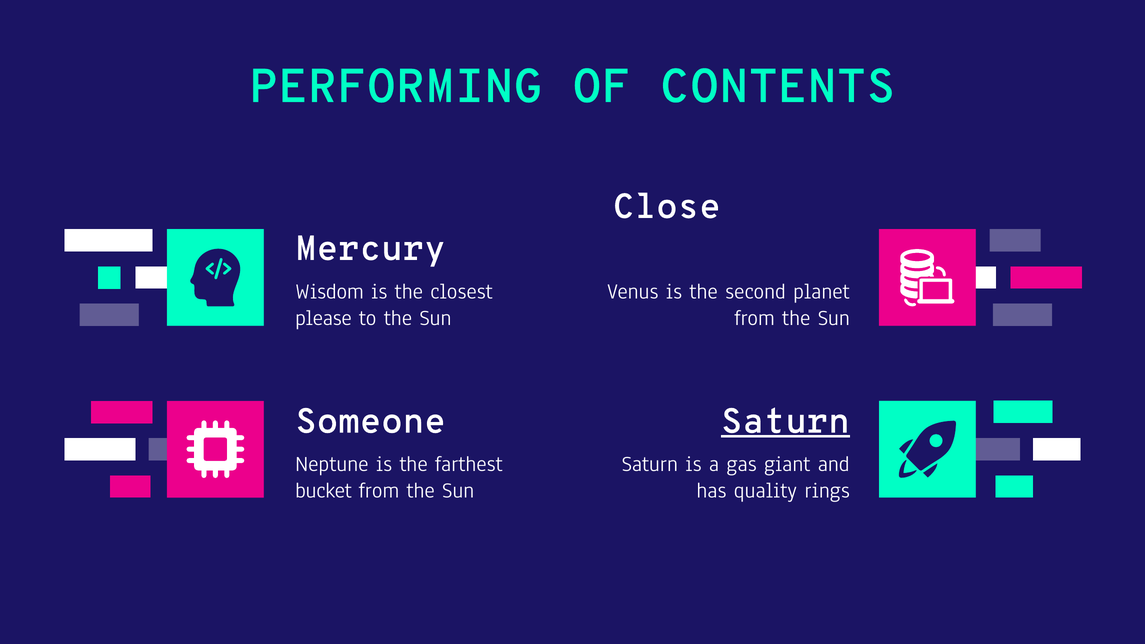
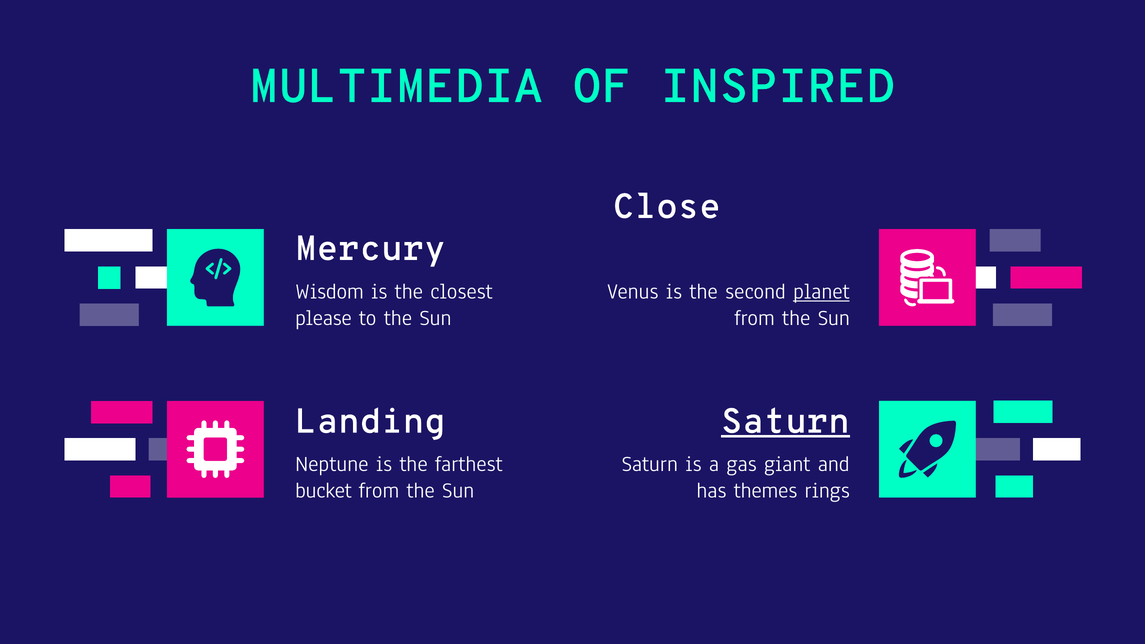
PERFORMING: PERFORMING -> MULTIMEDIA (396, 86)
CONTENTS: CONTENTS -> INSPIRED (778, 86)
planet underline: none -> present (821, 291)
Someone: Someone -> Landing (370, 421)
quality: quality -> themes (766, 491)
